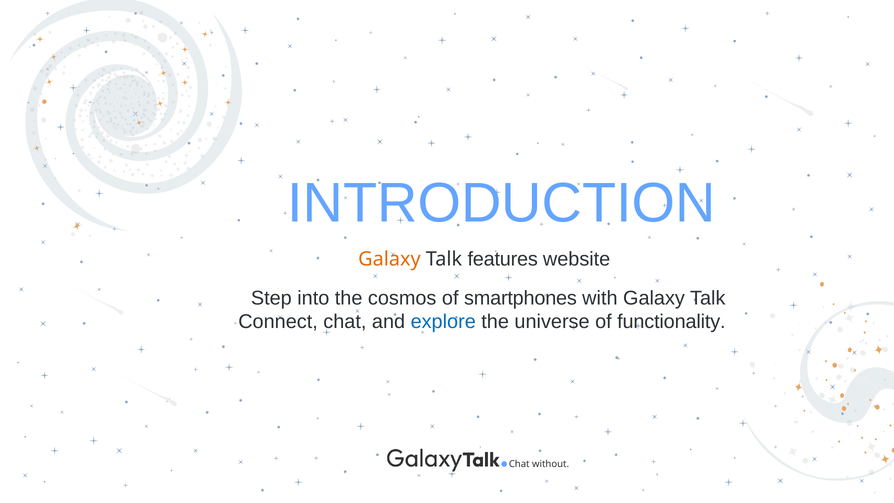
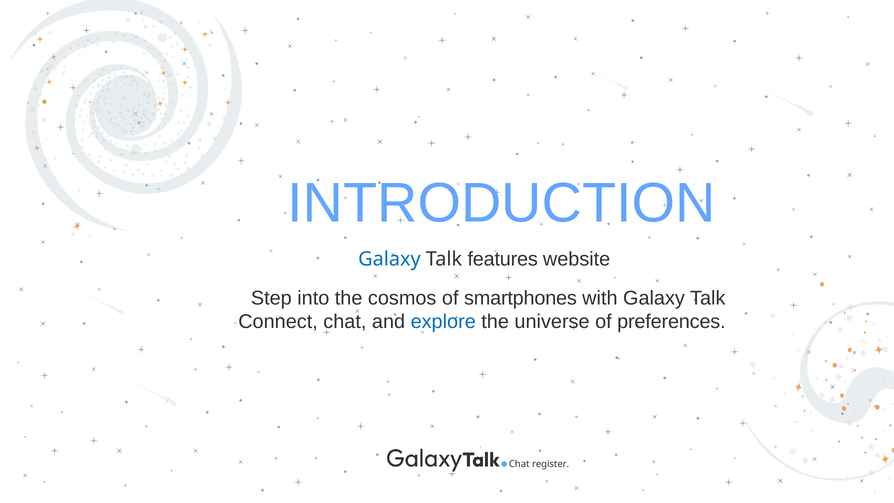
Galaxy colour: orange -> blue (389, 259)
functionality: functionality -> preferences (671, 322)
without: without -> register (551, 464)
